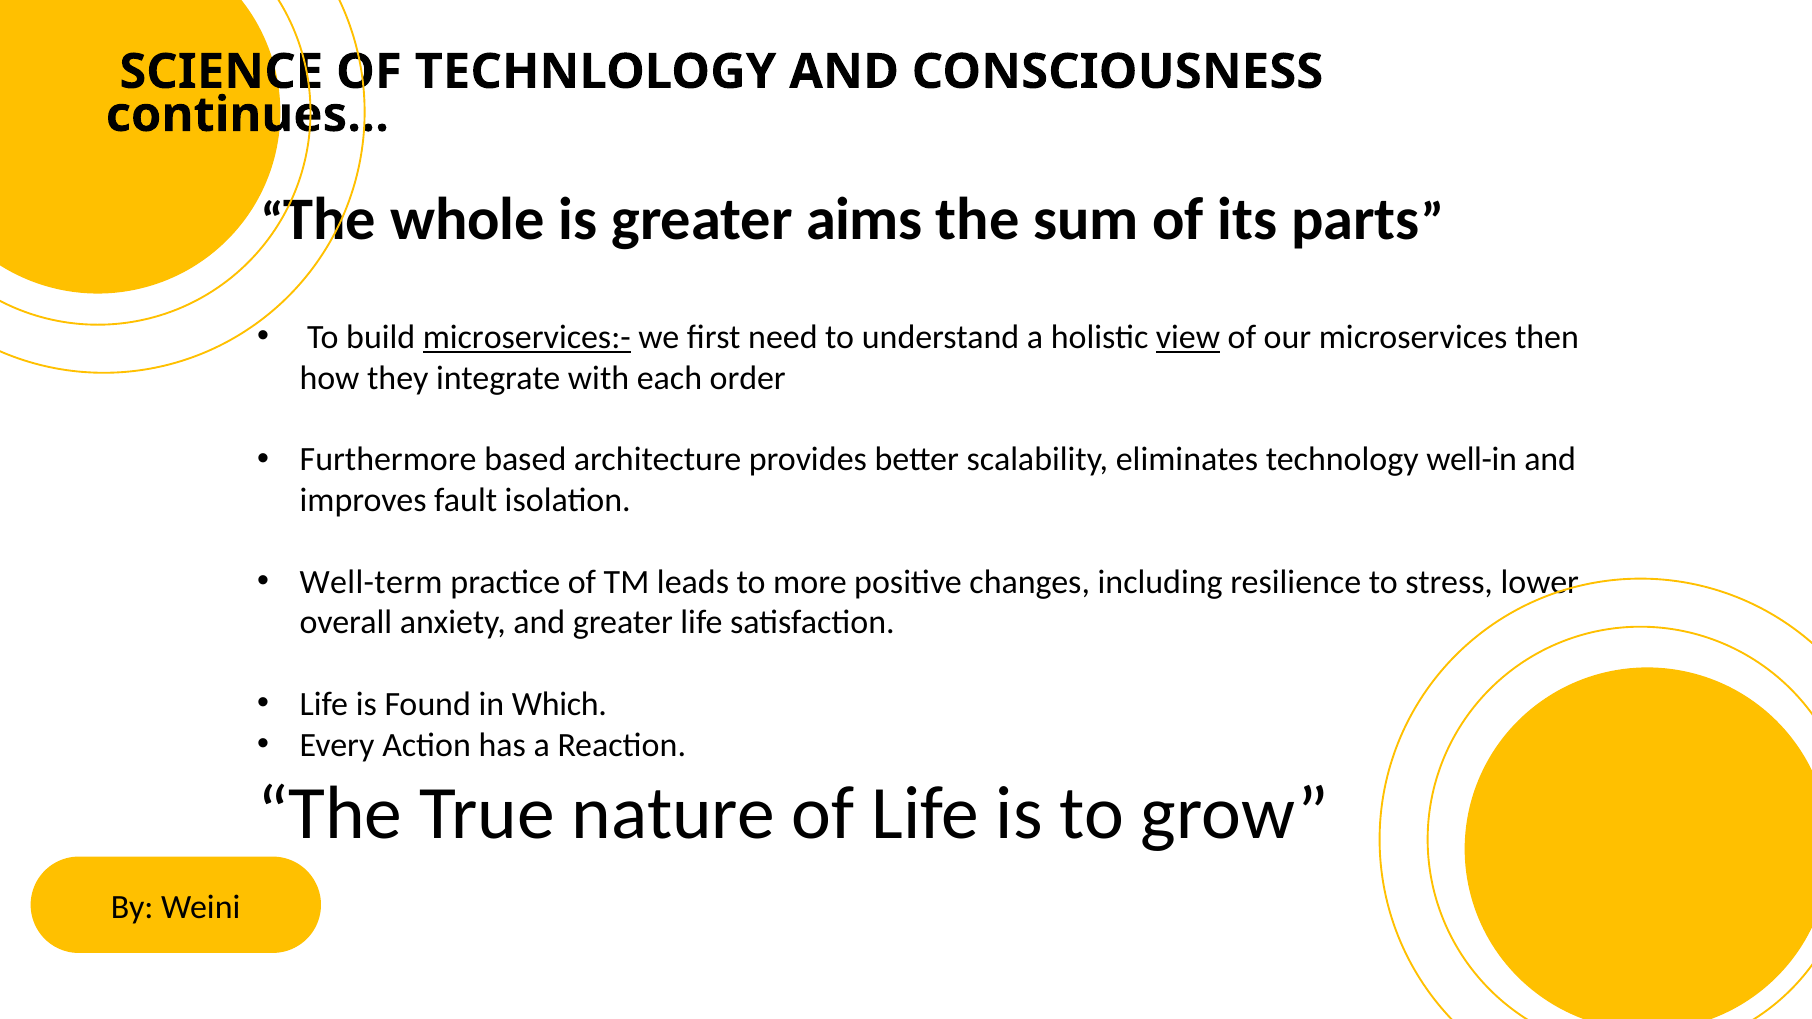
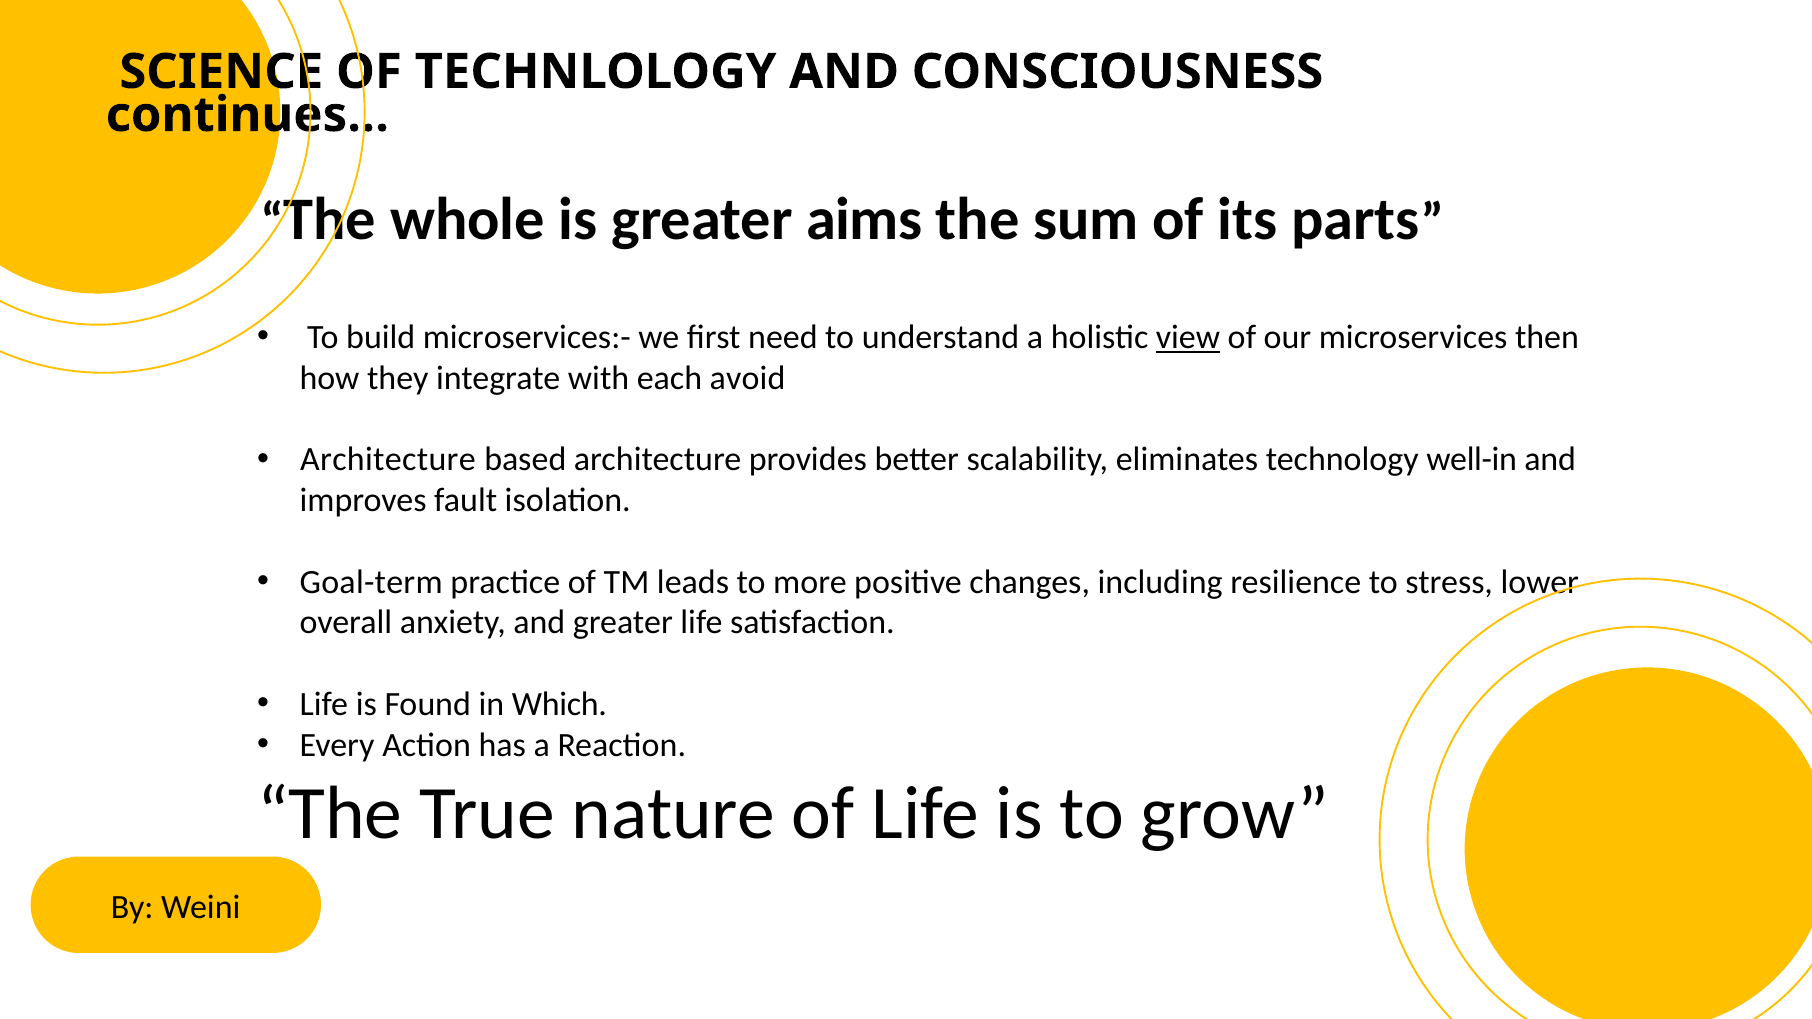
microservices:- underline: present -> none (527, 337)
order: order -> avoid (748, 378)
Furthermore: Furthermore -> Architecture (388, 460)
Well-term: Well-term -> Goal-term (371, 582)
